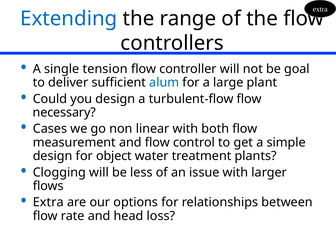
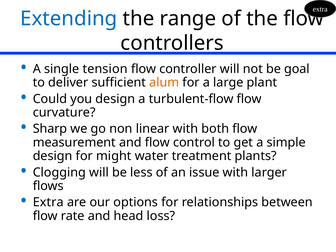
alum colour: blue -> orange (164, 83)
necessary: necessary -> curvature (64, 112)
Cases: Cases -> Sharp (50, 129)
object: object -> might (114, 156)
